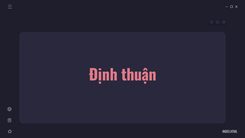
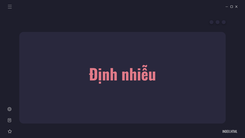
thuận: thuận -> nhiễu (139, 75)
